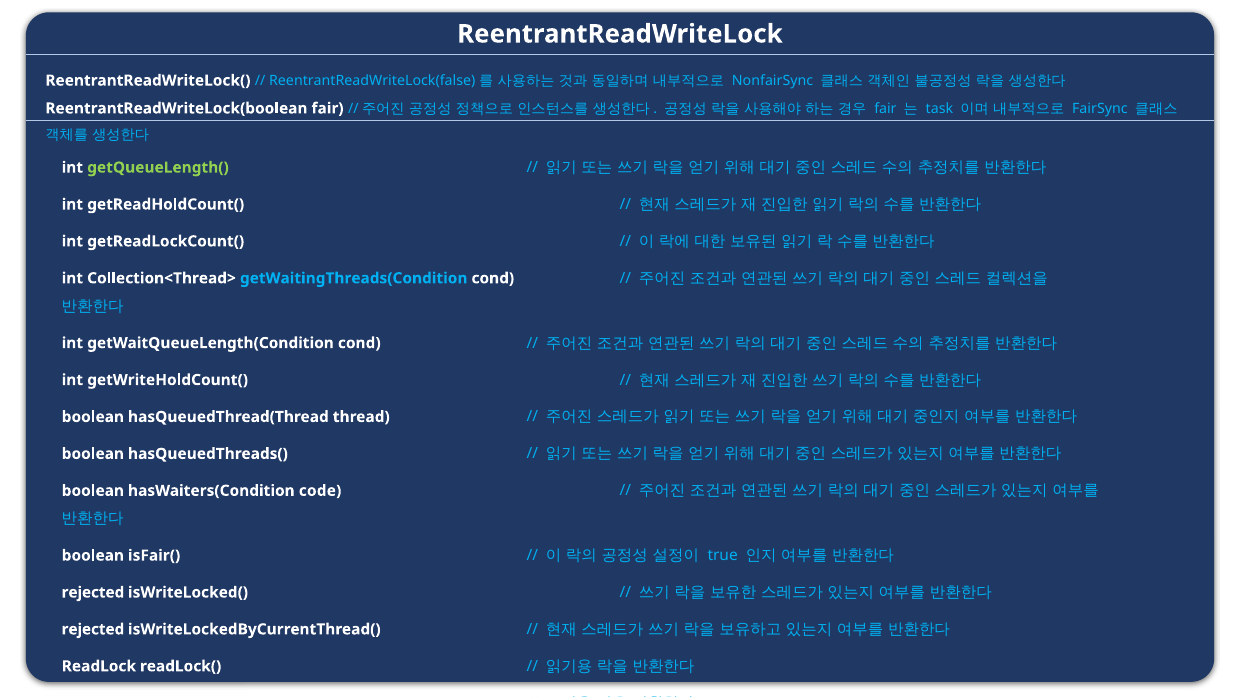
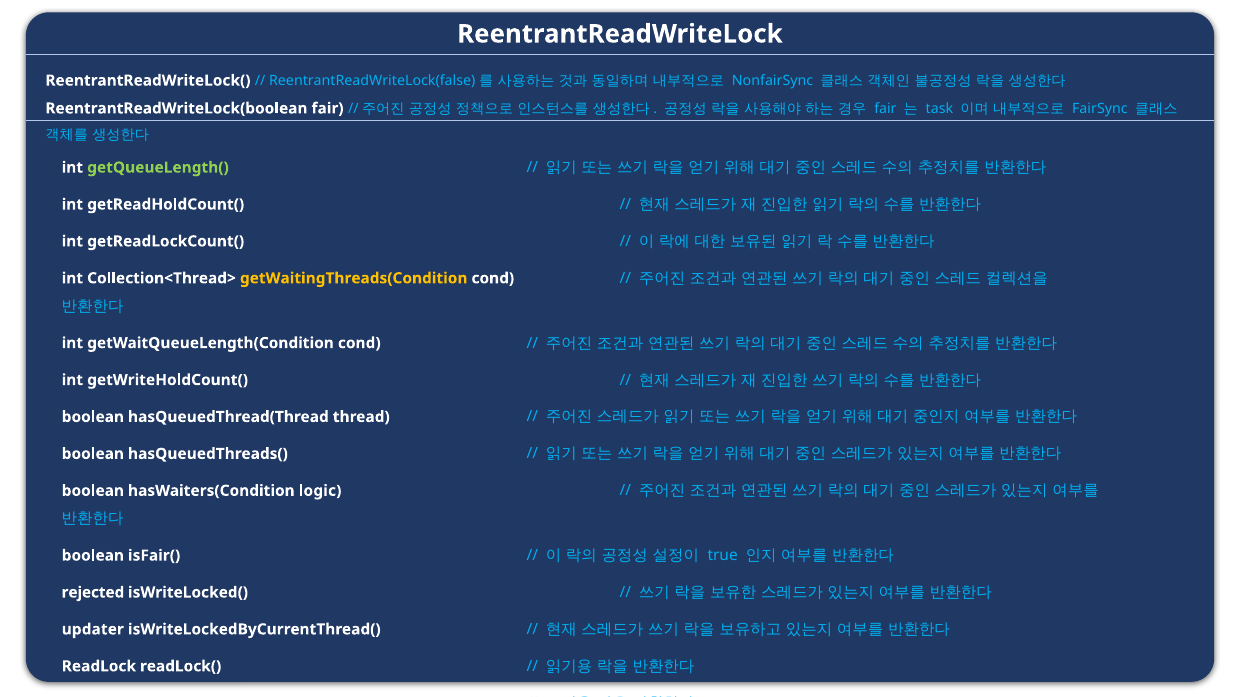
getWaitingThreads(Condition colour: light blue -> yellow (354, 278)
code: code -> logic (320, 491)
rejected: rejected -> updater (93, 630)
